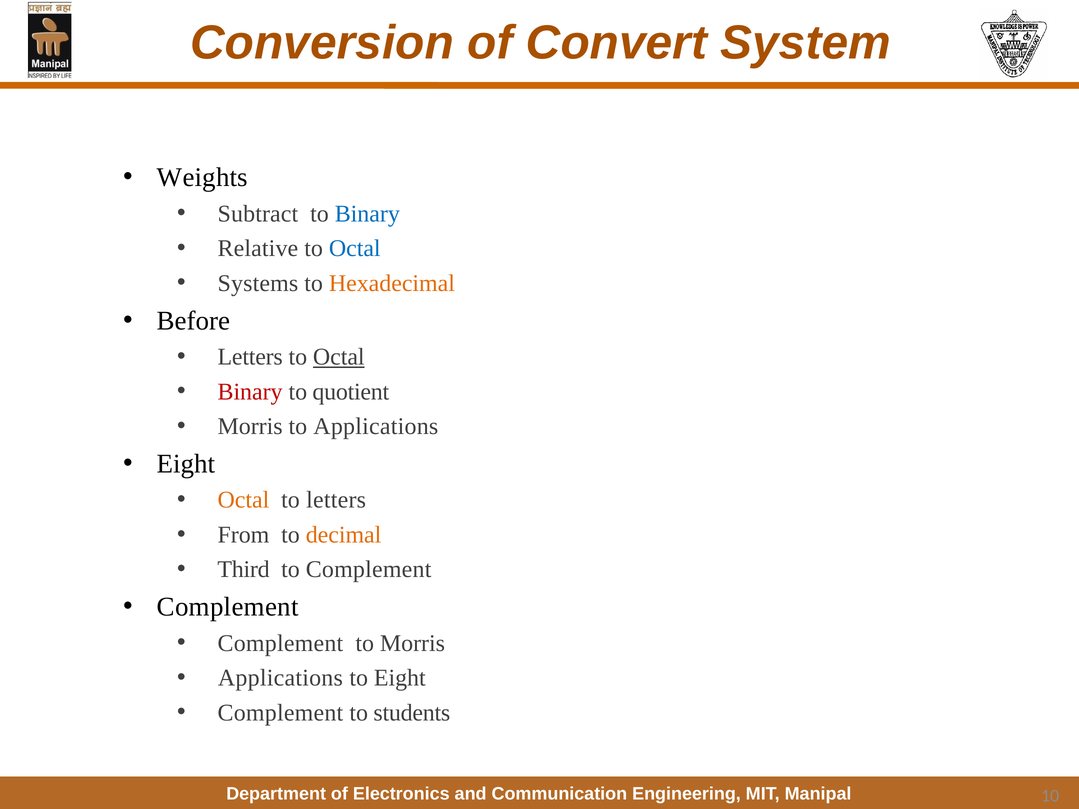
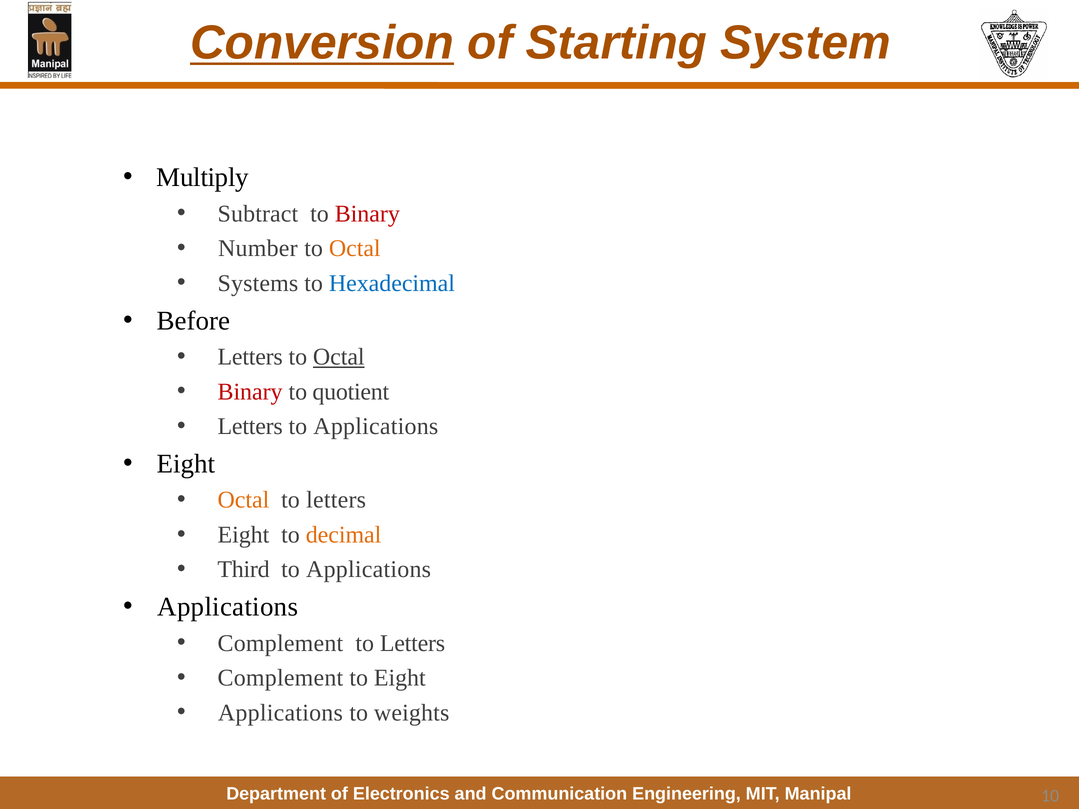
Conversion underline: none -> present (322, 43)
Convert: Convert -> Starting (616, 43)
Weights: Weights -> Multiply (203, 178)
Binary colour: blue -> red (367, 214)
Relative: Relative -> Number (258, 249)
Octal colour: blue -> orange (355, 249)
Hexadecimal colour: orange -> blue (392, 283)
Morris: Morris -> Letters (250, 427)
From: From -> Eight (243, 535)
Complement: Complement -> Applications (369, 570)
Complement: Complement -> Applications (228, 607)
Morris: Morris -> Letters (413, 643)
Applications: Applications -> Complement (280, 678)
Complement: Complement -> Applications (280, 713)
students: students -> weights (412, 713)
